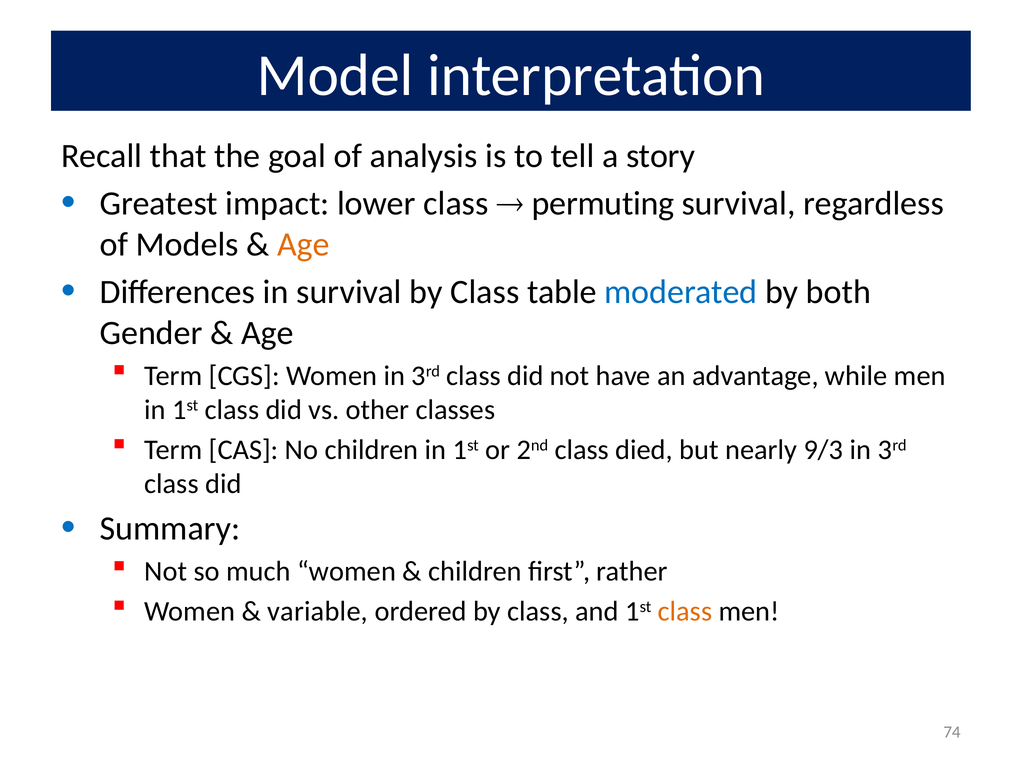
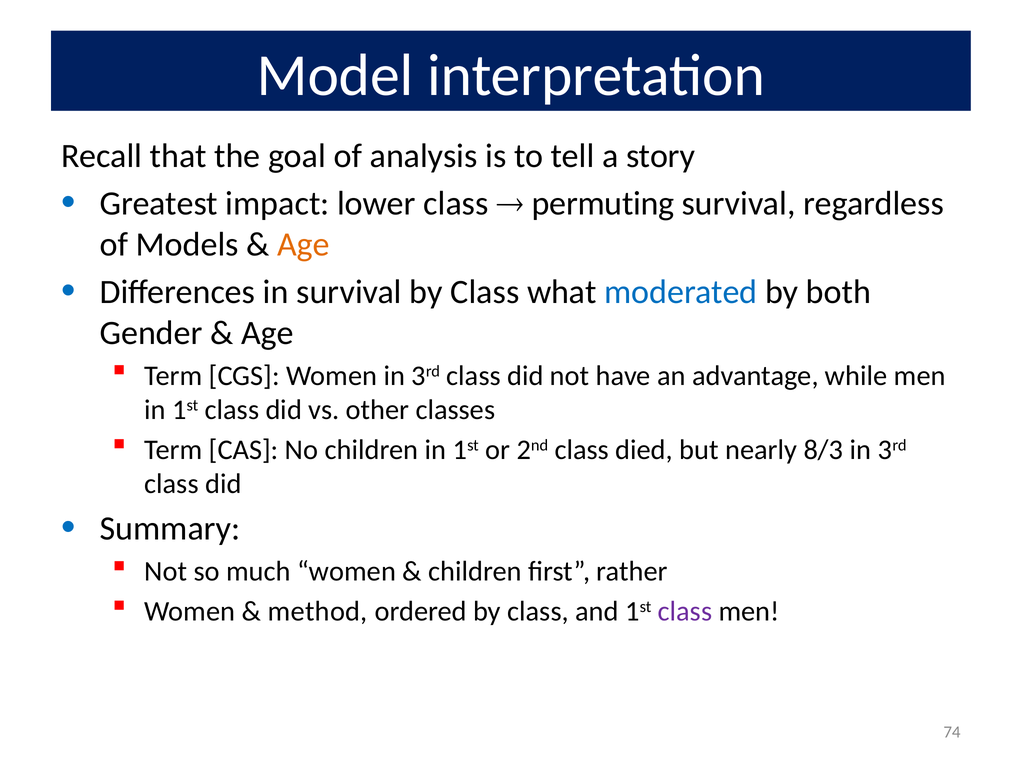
table: table -> what (562, 292)
9/3: 9/3 -> 8/3 (823, 450)
variable: variable -> method (318, 611)
class colour: orange -> purple (685, 611)
